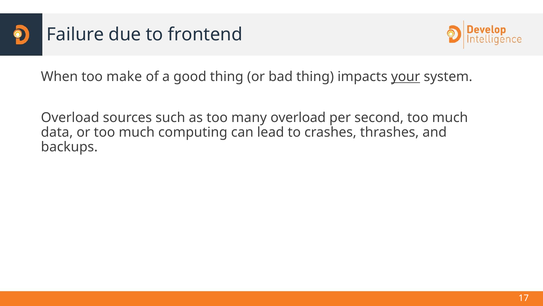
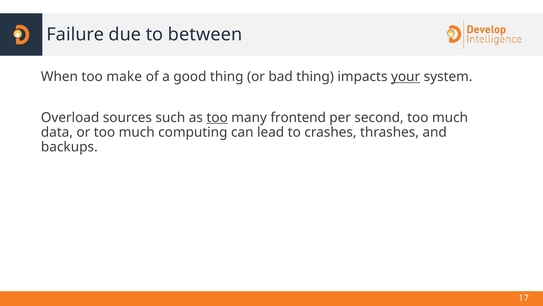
frontend: frontend -> between (205, 35)
too underline: none -> present (217, 117)
many overload: overload -> frontend (298, 117)
